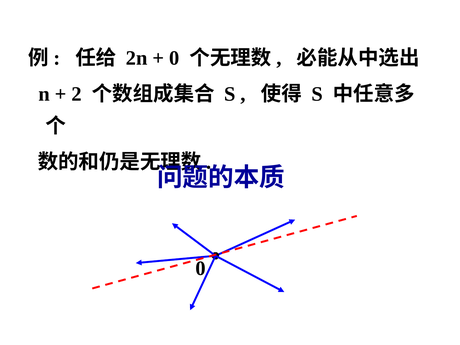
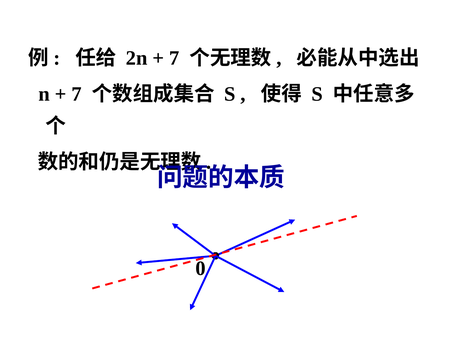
0: 0 -> 7 (174, 58)
2: 2 -> 7 (77, 94)
